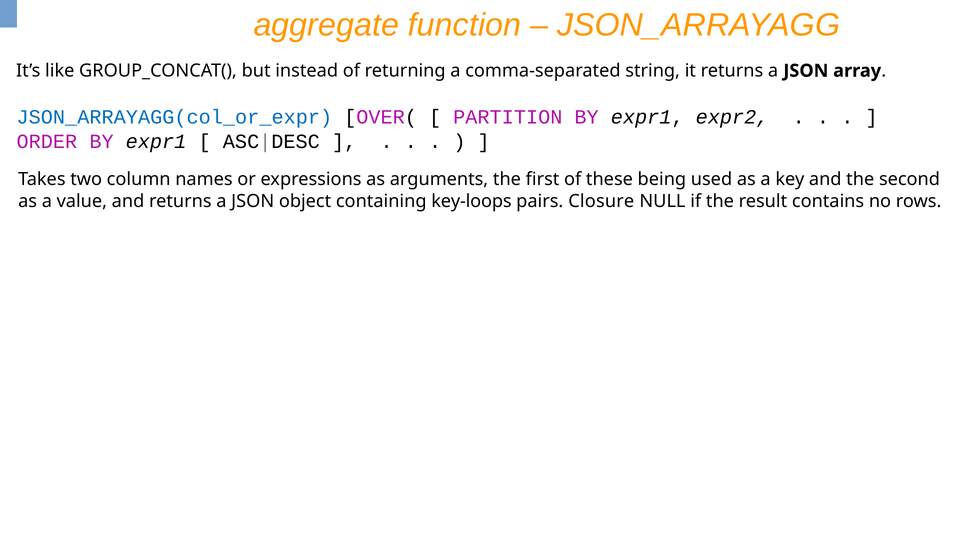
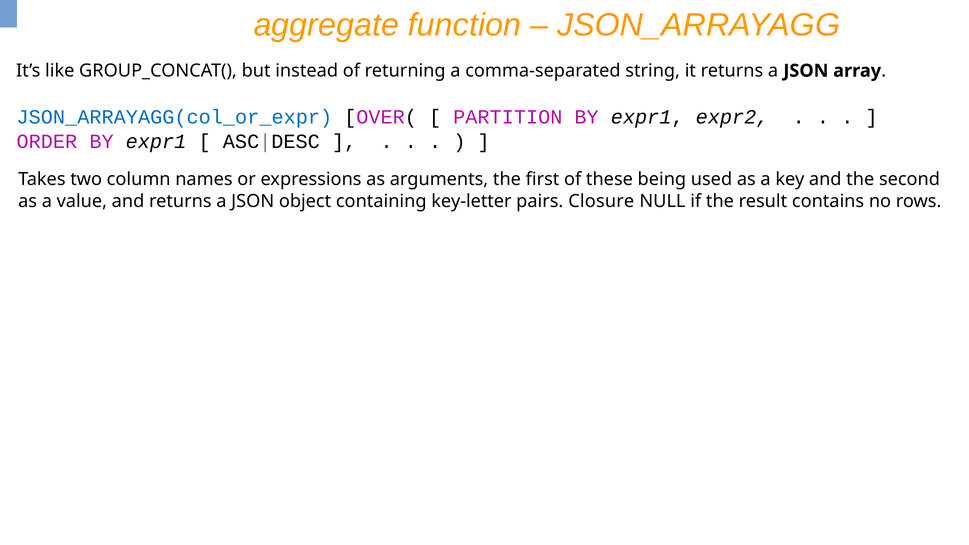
key-loops: key-loops -> key-letter (471, 201)
